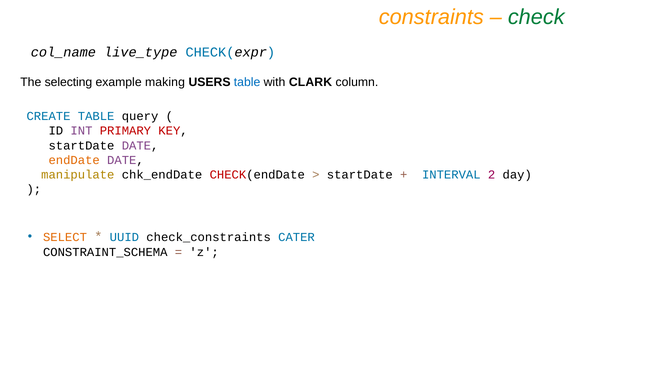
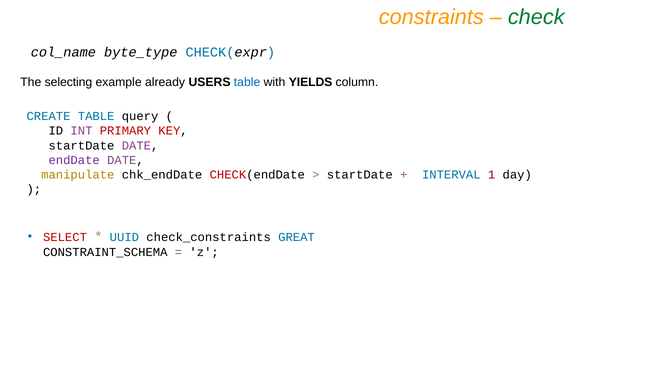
live_type: live_type -> byte_type (141, 52)
making: making -> already (165, 82)
CLARK: CLARK -> YIELDS (311, 82)
endDate colour: orange -> purple (74, 160)
2: 2 -> 1 (492, 175)
SELECT colour: orange -> red (65, 237)
CATER: CATER -> GREAT (296, 237)
